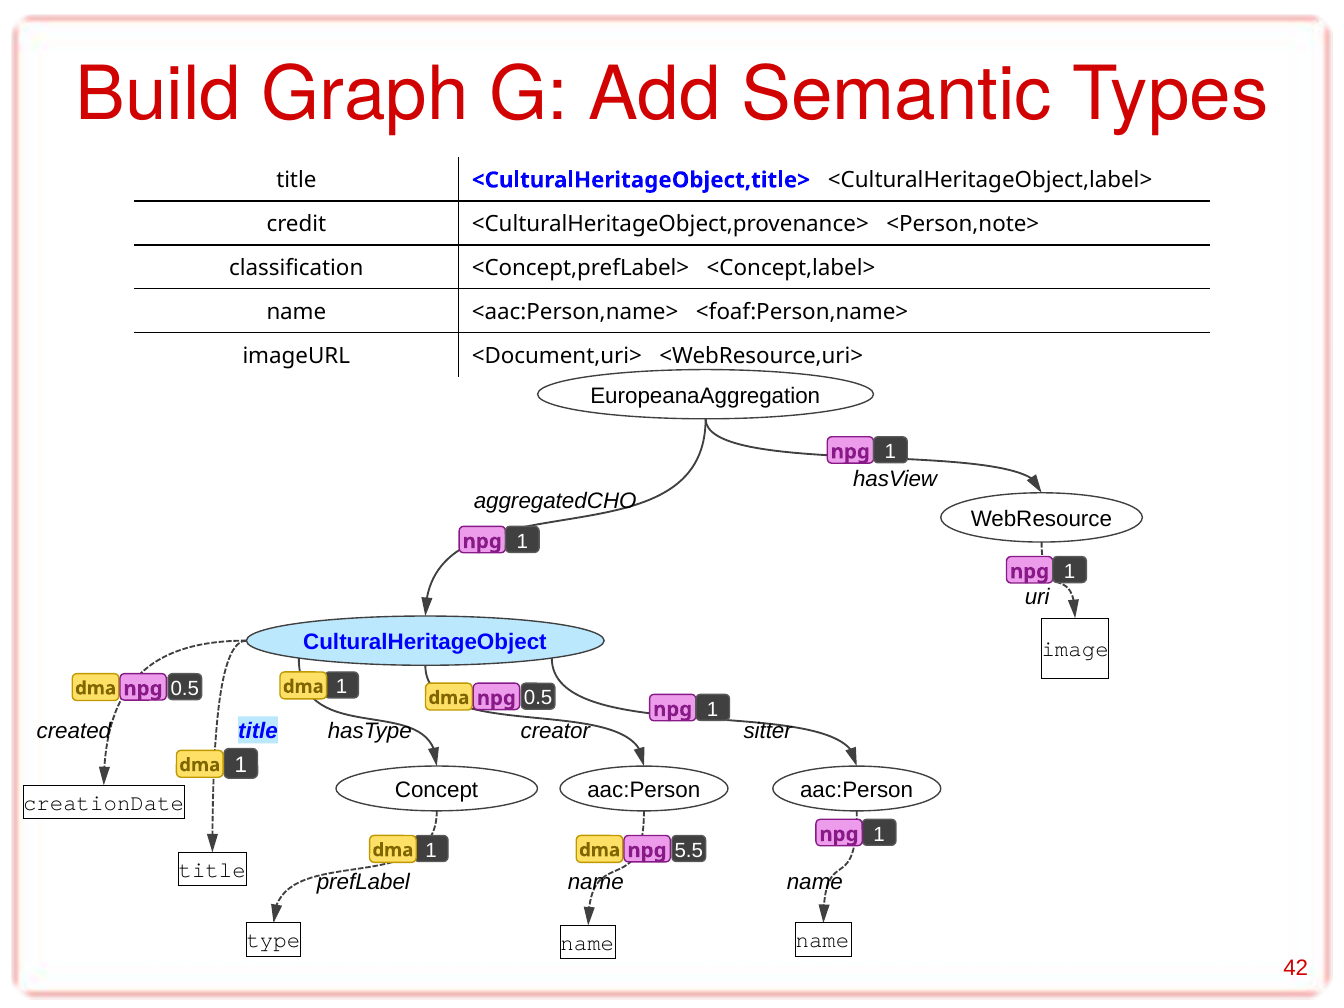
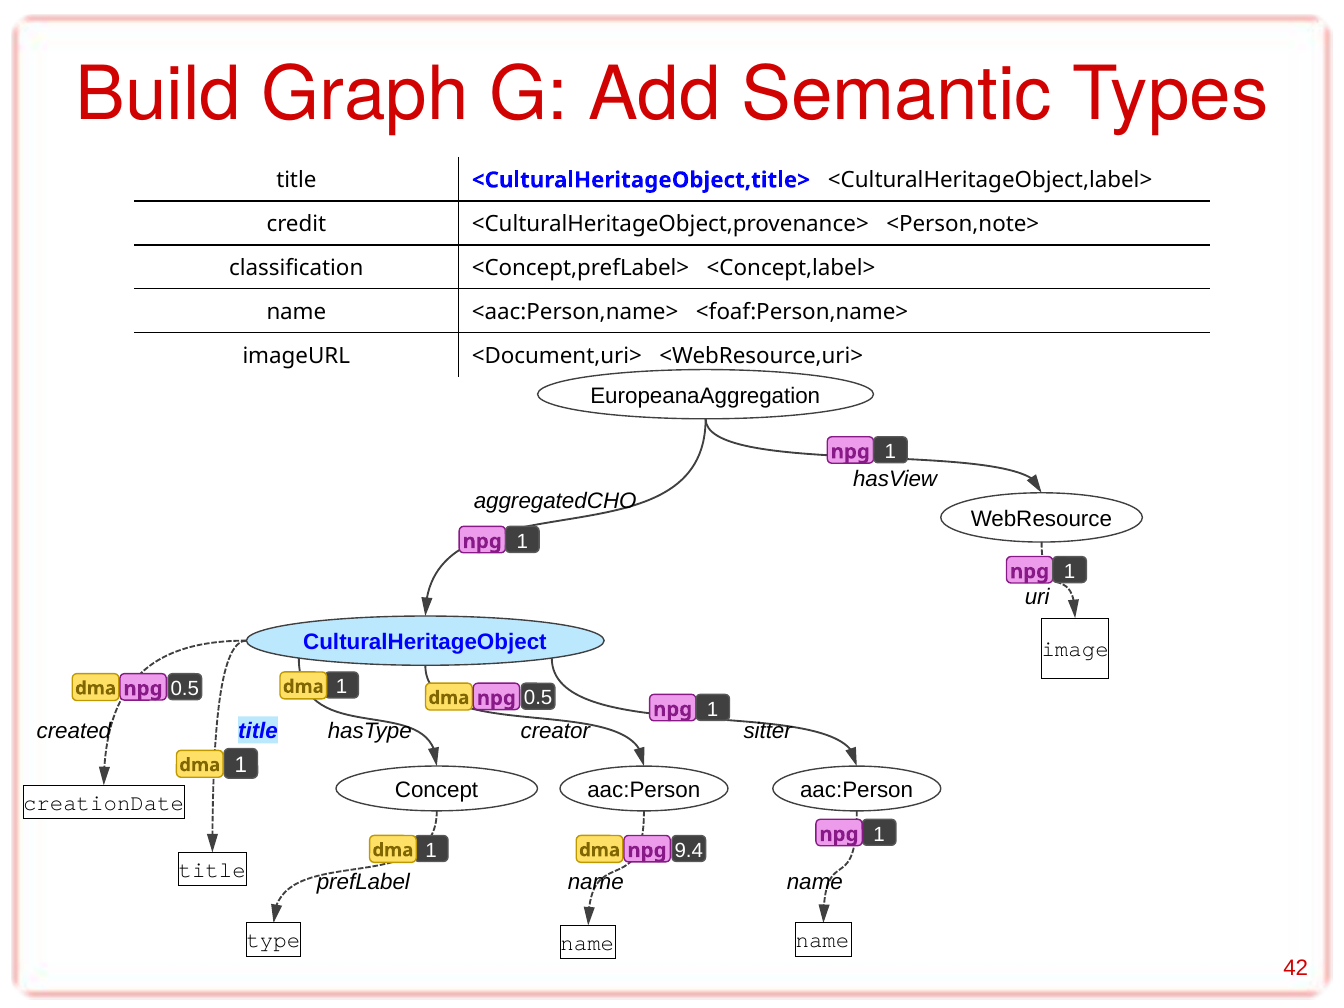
5.5: 5.5 -> 9.4 (689, 850)
